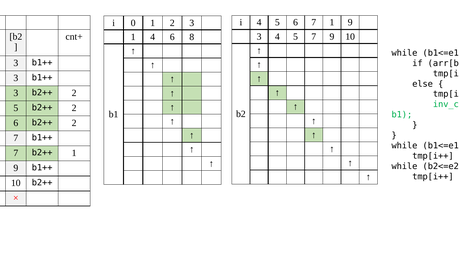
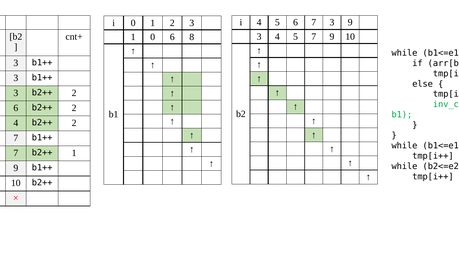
7 1: 1 -> 3 (332, 22)
4: 4 -> 0 (153, 37)
5: 5 -> 6 (16, 108)
6: 6 -> 4 (16, 123)
